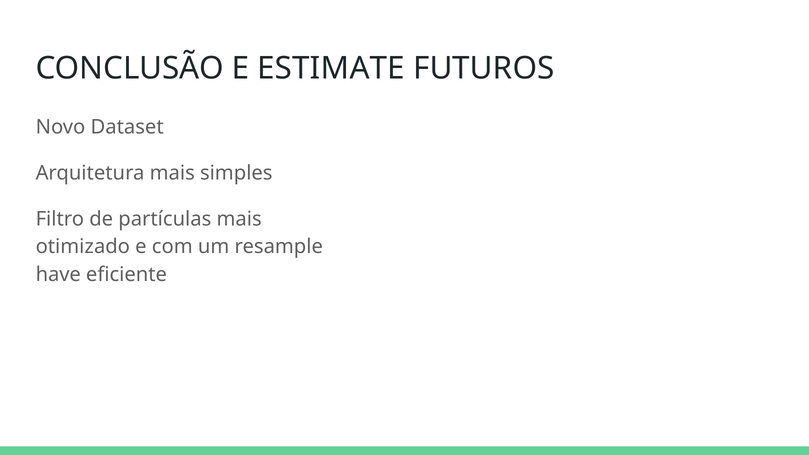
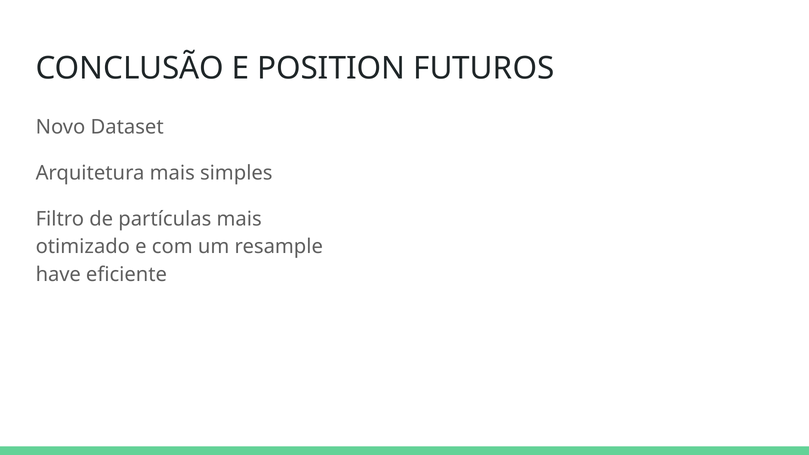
ESTIMATE: ESTIMATE -> POSITION (331, 69)
